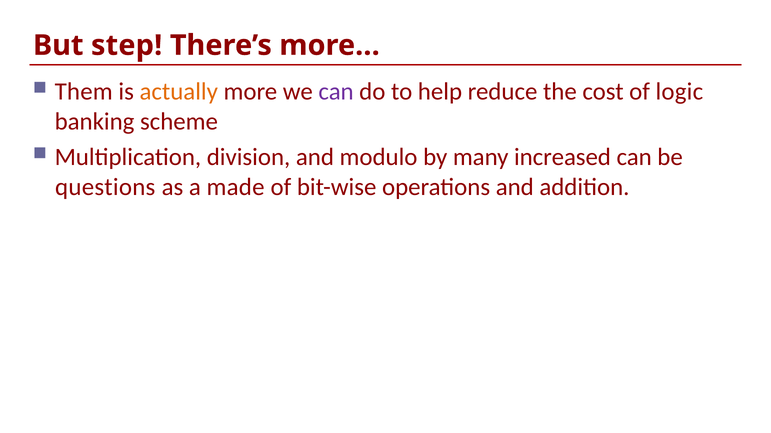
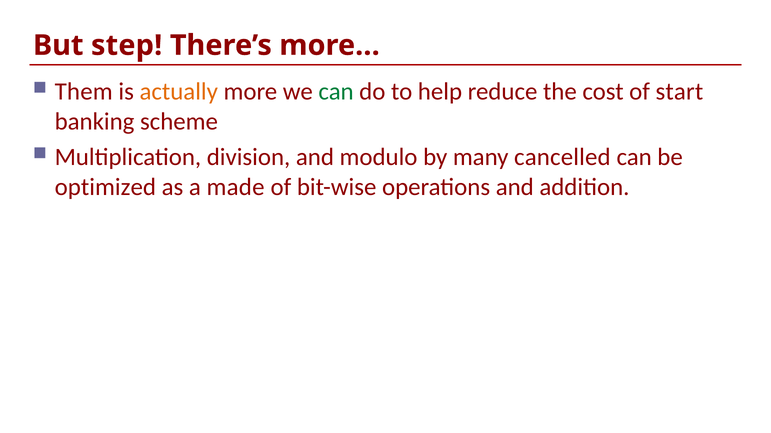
can colour: purple -> green (336, 92)
logic: logic -> start (679, 92)
increased: increased -> cancelled (562, 157)
questions: questions -> optimized (105, 187)
